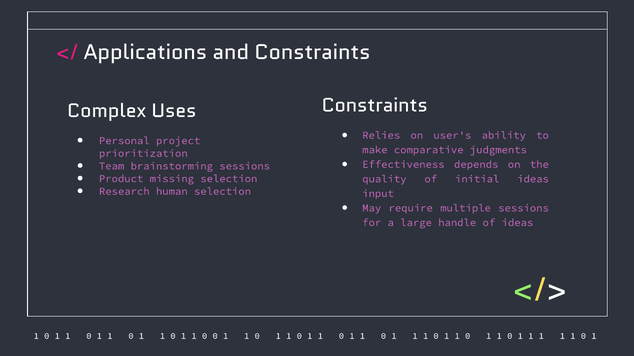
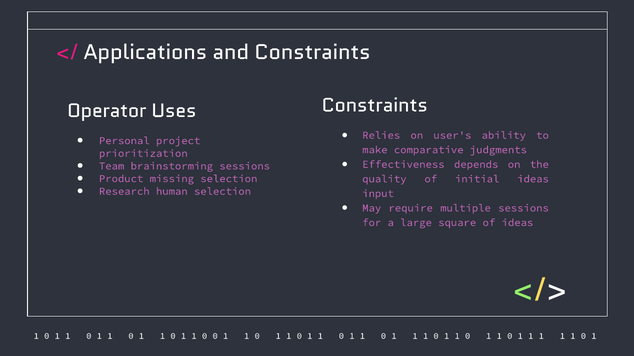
Complex: Complex -> Operator (107, 111)
handle: handle -> square (457, 223)
